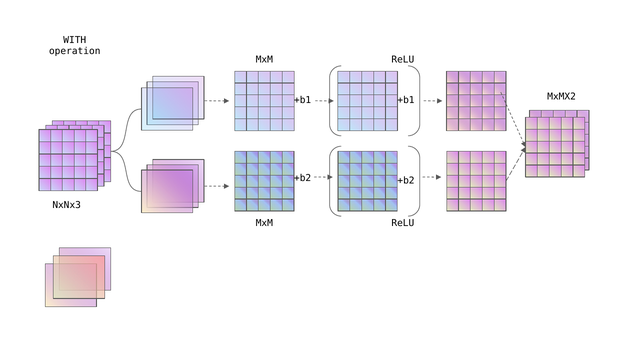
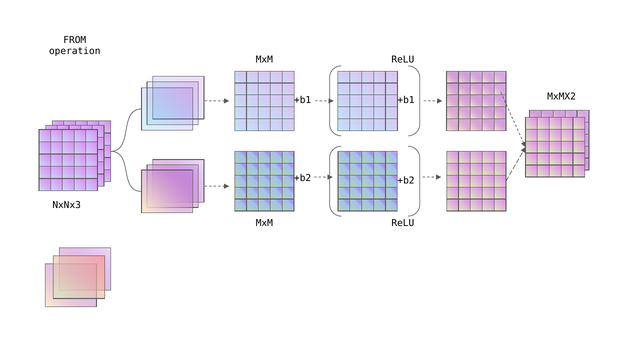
WITH: WITH -> FROM (75, 40)
